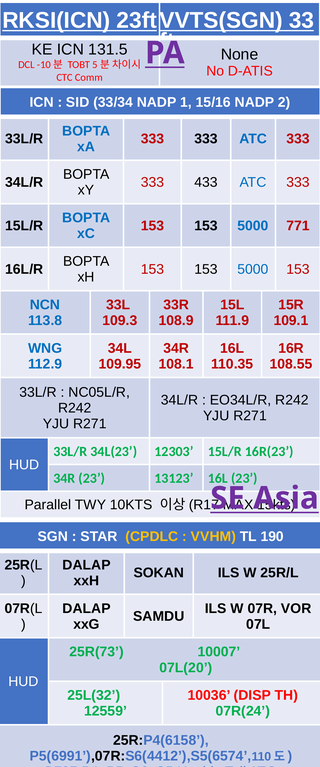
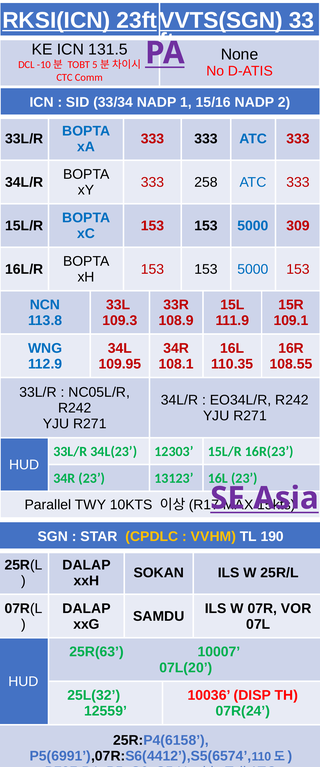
433: 433 -> 258 (206, 182)
771: 771 -> 309 (298, 225)
25R(73: 25R(73 -> 25R(63 (97, 651)
